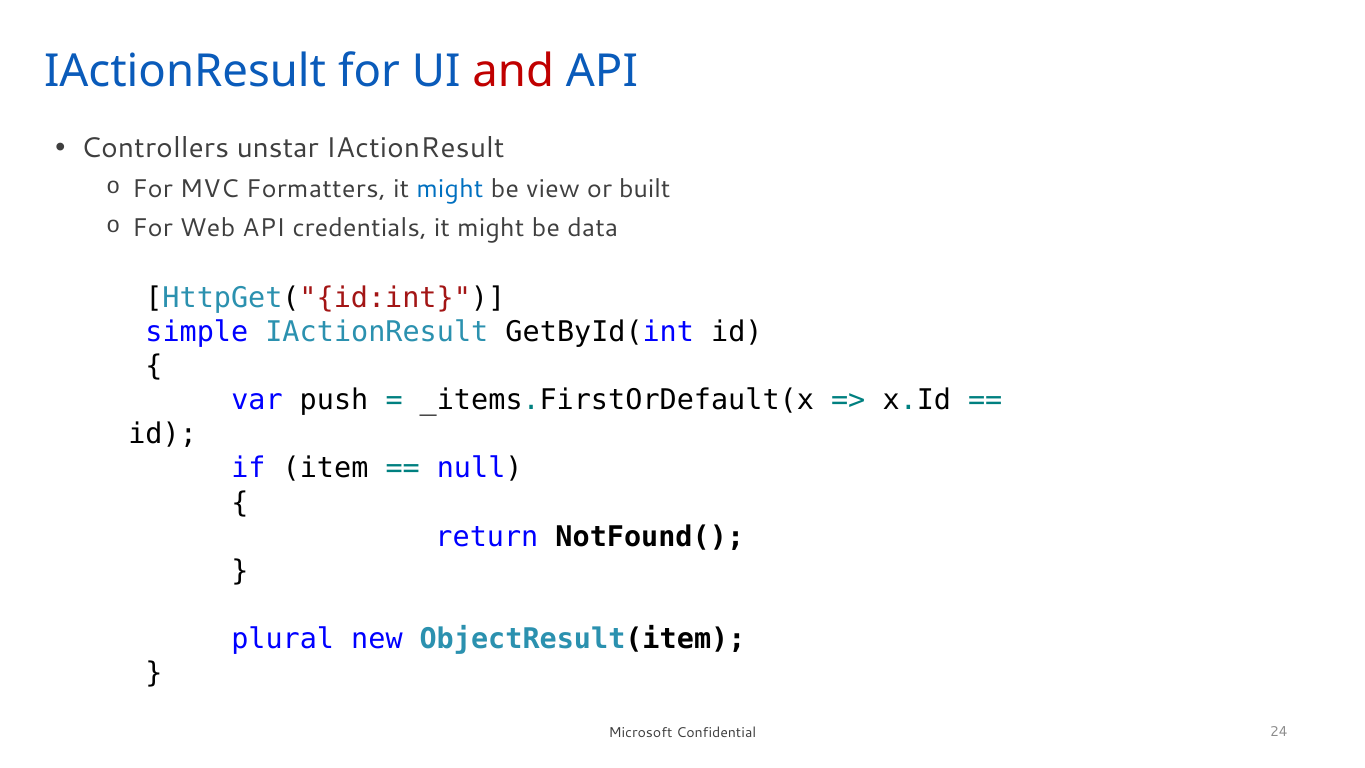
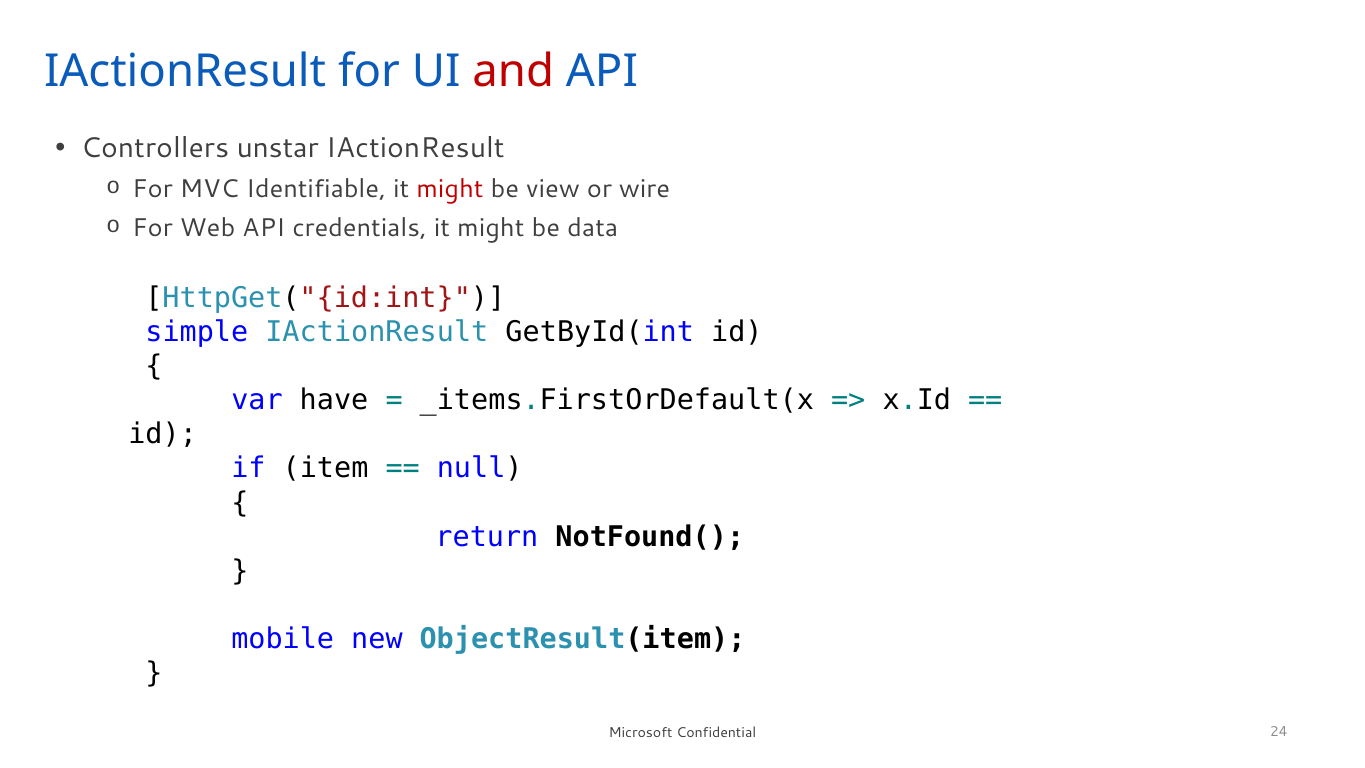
Formatters: Formatters -> Identifiable (316, 189)
might colour: blue -> red (450, 189)
built: built -> wire (645, 189)
push: push -> have (334, 400)
plural: plural -> mobile (283, 639)
